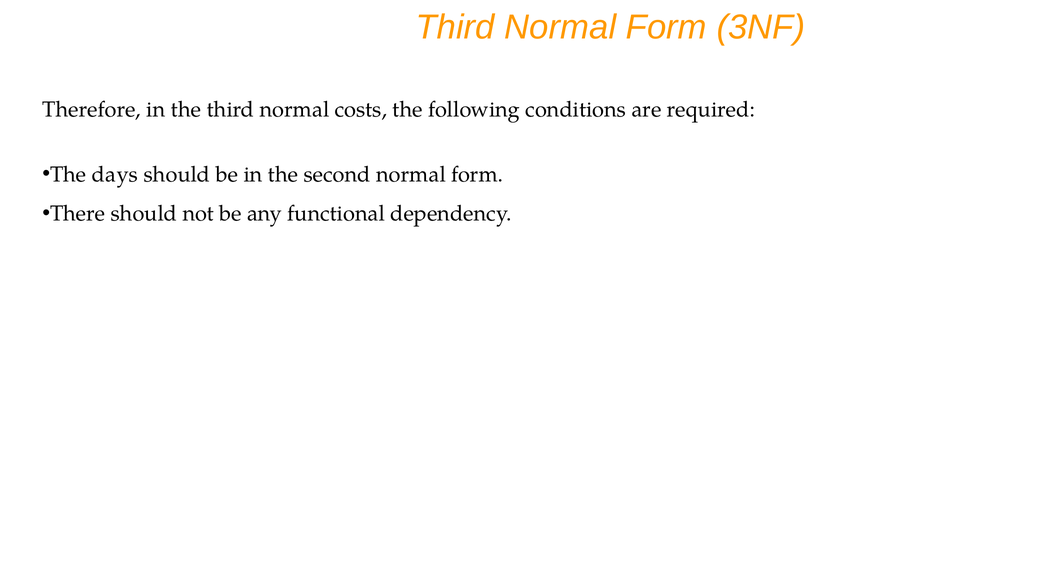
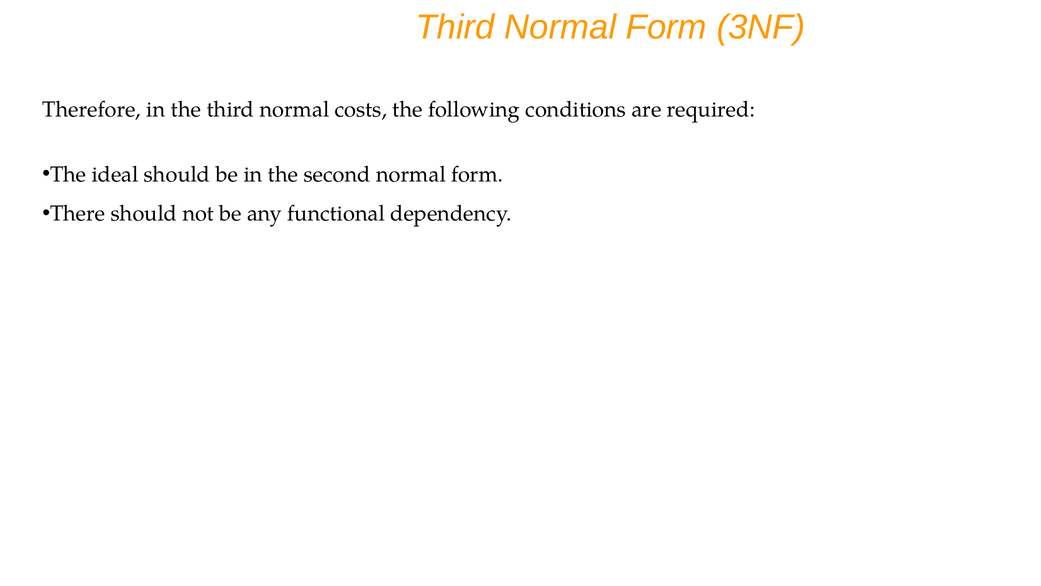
days: days -> ideal (115, 174)
